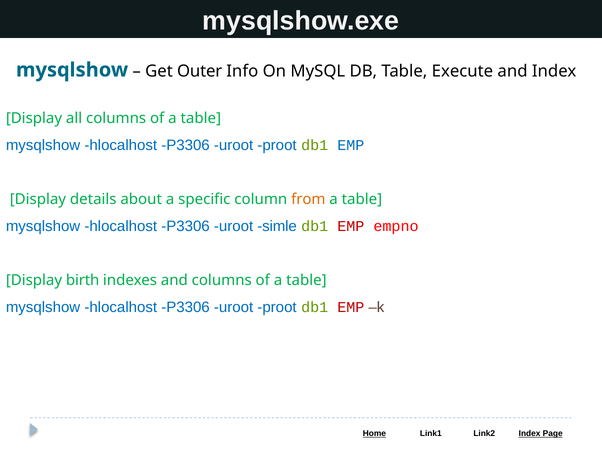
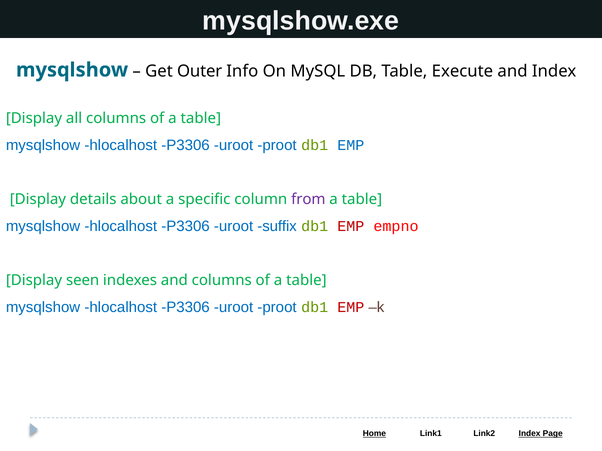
from colour: orange -> purple (308, 199)
simle: simle -> suffix (277, 227)
birth: birth -> seen (83, 281)
